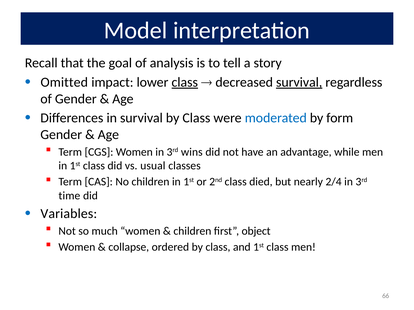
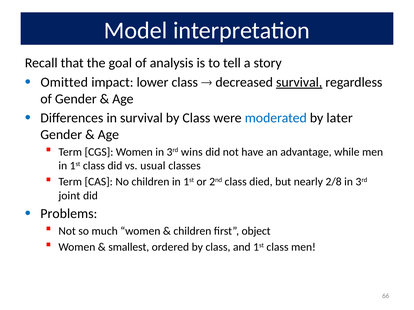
class underline: present -> none (185, 82)
form: form -> later (340, 118)
2/4: 2/4 -> 2/8 (334, 182)
time: time -> joint (69, 196)
Variables: Variables -> Problems (69, 214)
collapse: collapse -> smallest (129, 247)
